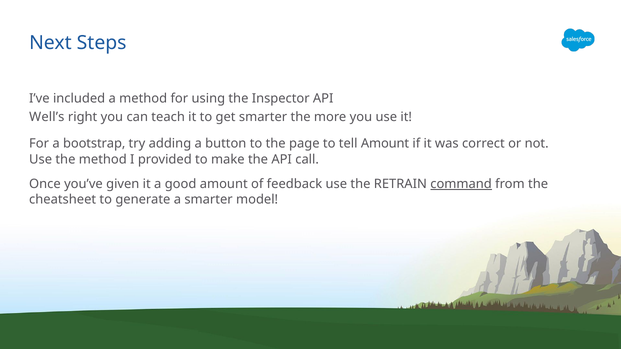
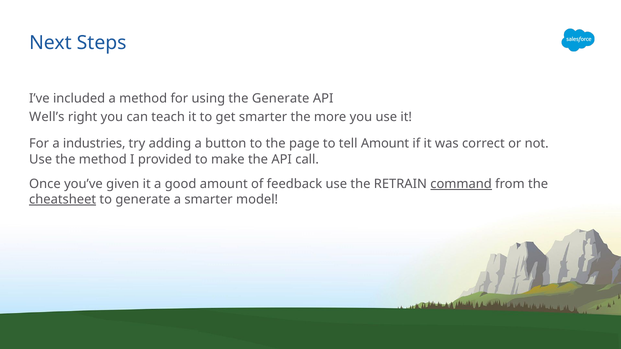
the Inspector: Inspector -> Generate (281, 99)
bootstrap: bootstrap -> industries (94, 144)
cheatsheet underline: none -> present (63, 200)
